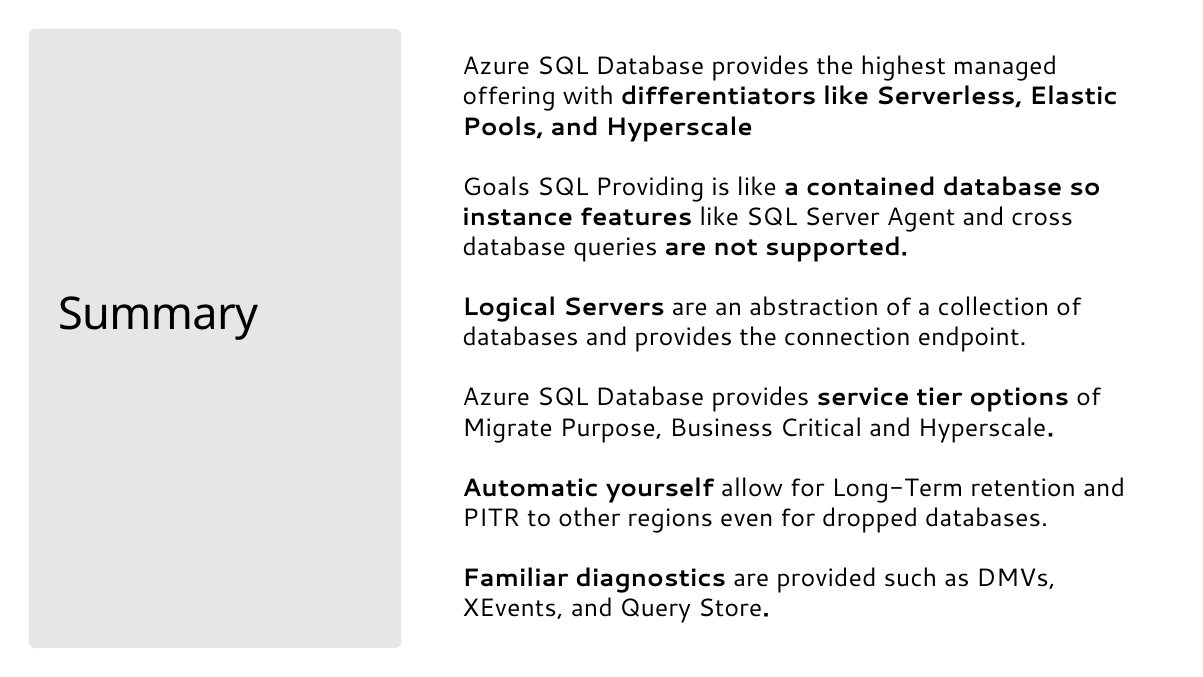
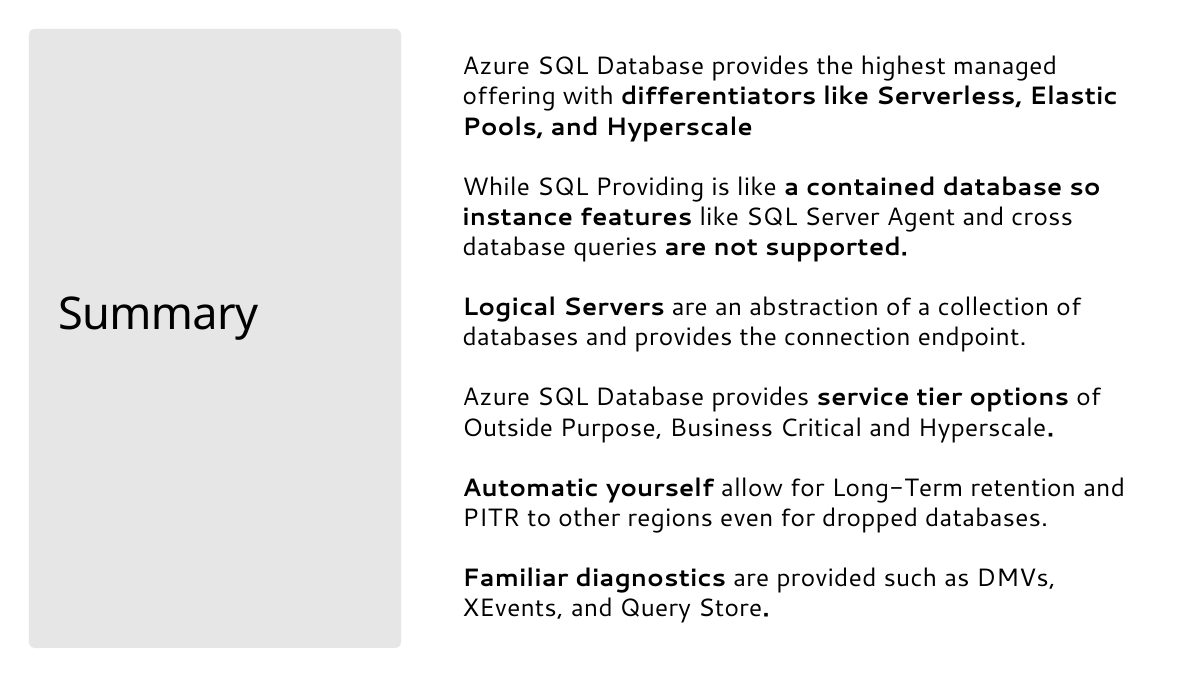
Goals: Goals -> While (496, 187)
Migrate: Migrate -> Outside (508, 428)
